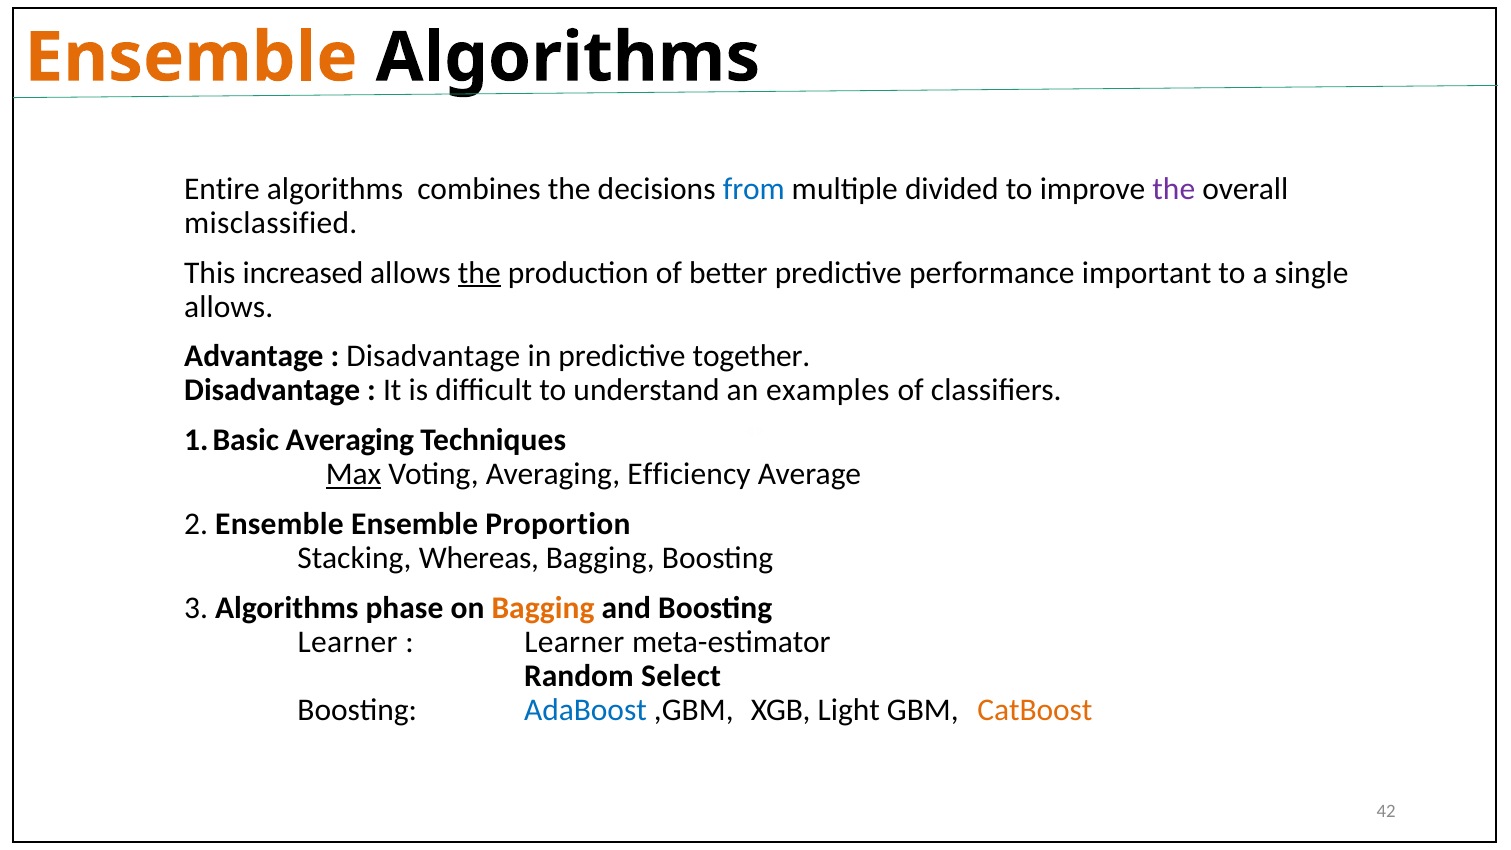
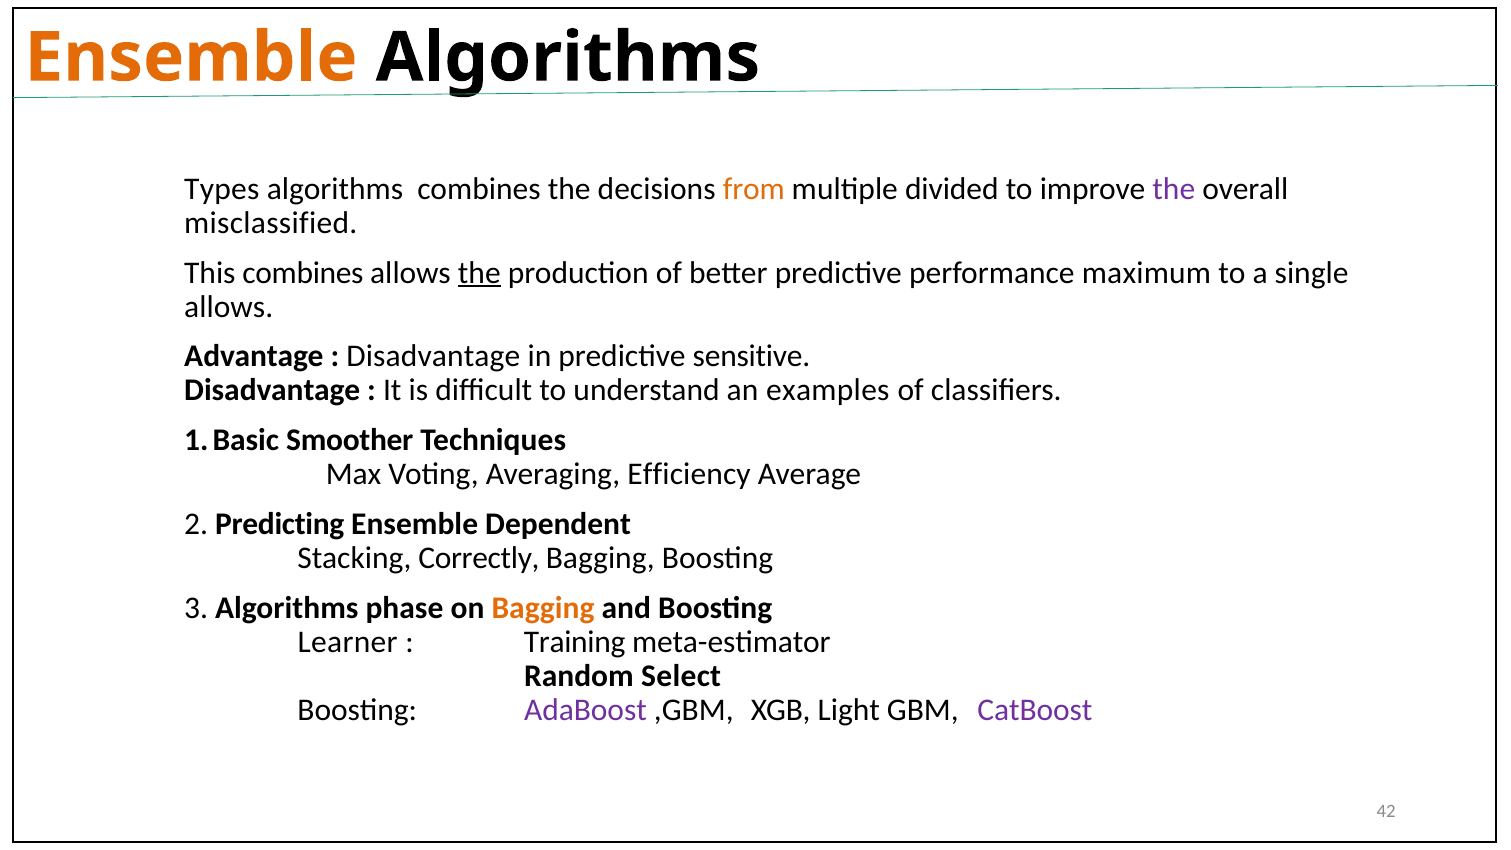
Entire: Entire -> Types (222, 189)
from colour: blue -> orange (754, 189)
This increased: increased -> combines (303, 273)
important: important -> maximum (1146, 273)
together: together -> sensitive (752, 357)
Averaging: Averaging -> Smoother (350, 440)
Max underline: present -> none (354, 474)
2 Ensemble: Ensemble -> Predicting (280, 524)
Proportion: Proportion -> Dependent (558, 524)
Whereas: Whereas -> Correctly (479, 558)
Learner: Learner -> Training (575, 642)
AdaBoost colour: blue -> purple (585, 710)
CatBoost colour: orange -> purple (1035, 710)
